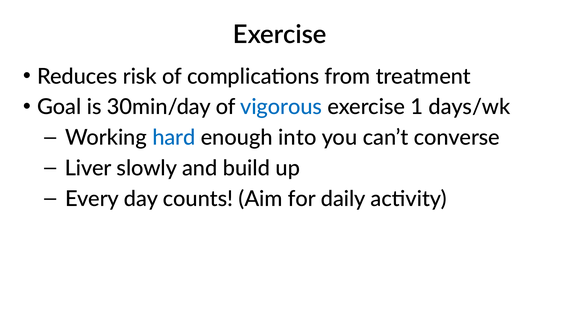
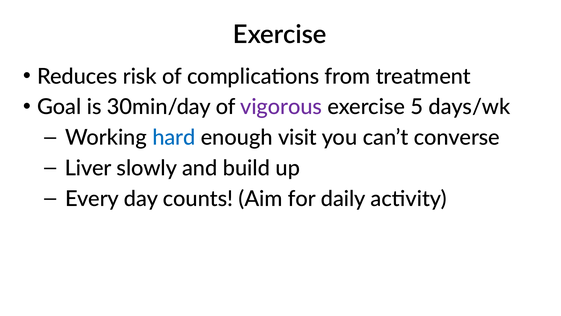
vigorous colour: blue -> purple (281, 107)
1: 1 -> 5 (417, 107)
into: into -> visit (297, 137)
